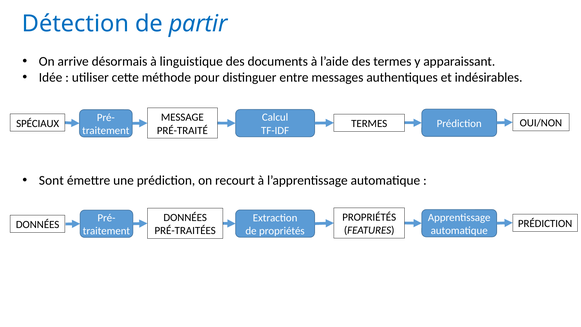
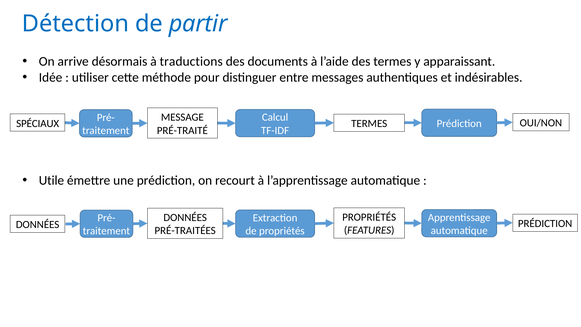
linguistique: linguistique -> traductions (191, 61)
Sont: Sont -> Utile (51, 180)
